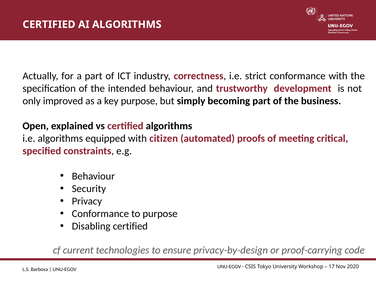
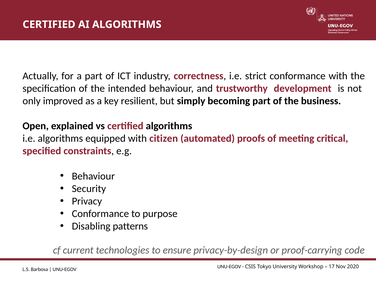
key purpose: purpose -> resilient (139, 101)
Disabling certified: certified -> patterns (130, 226)
